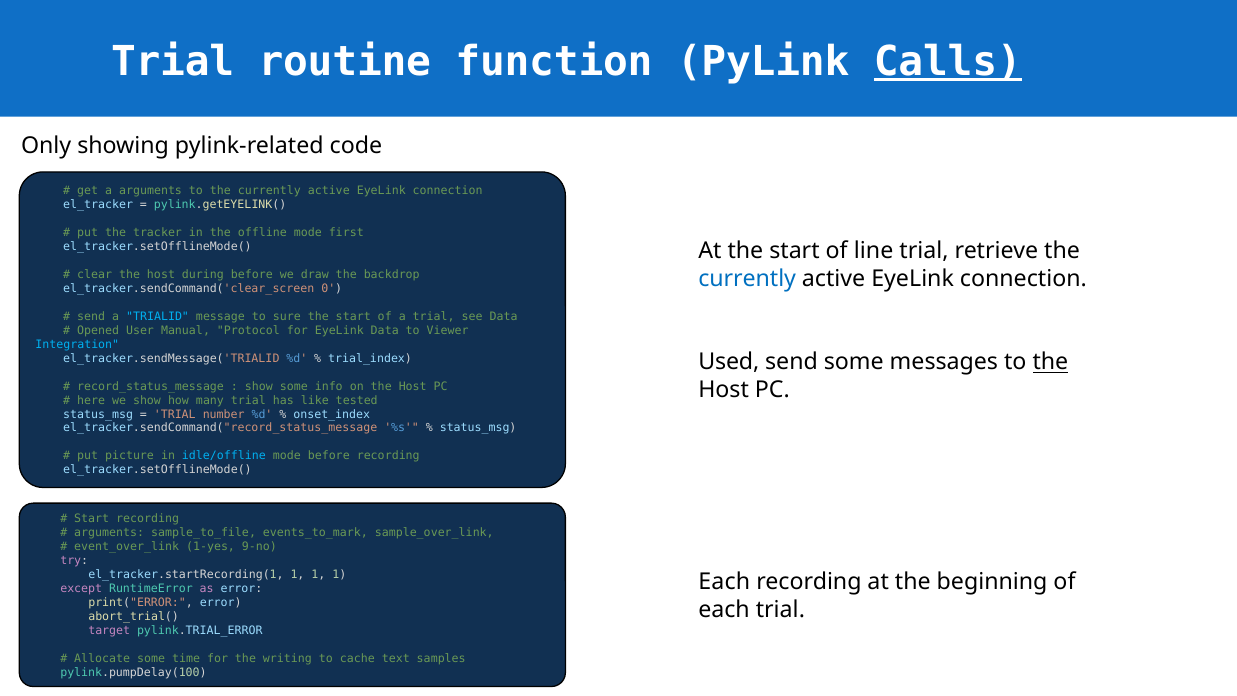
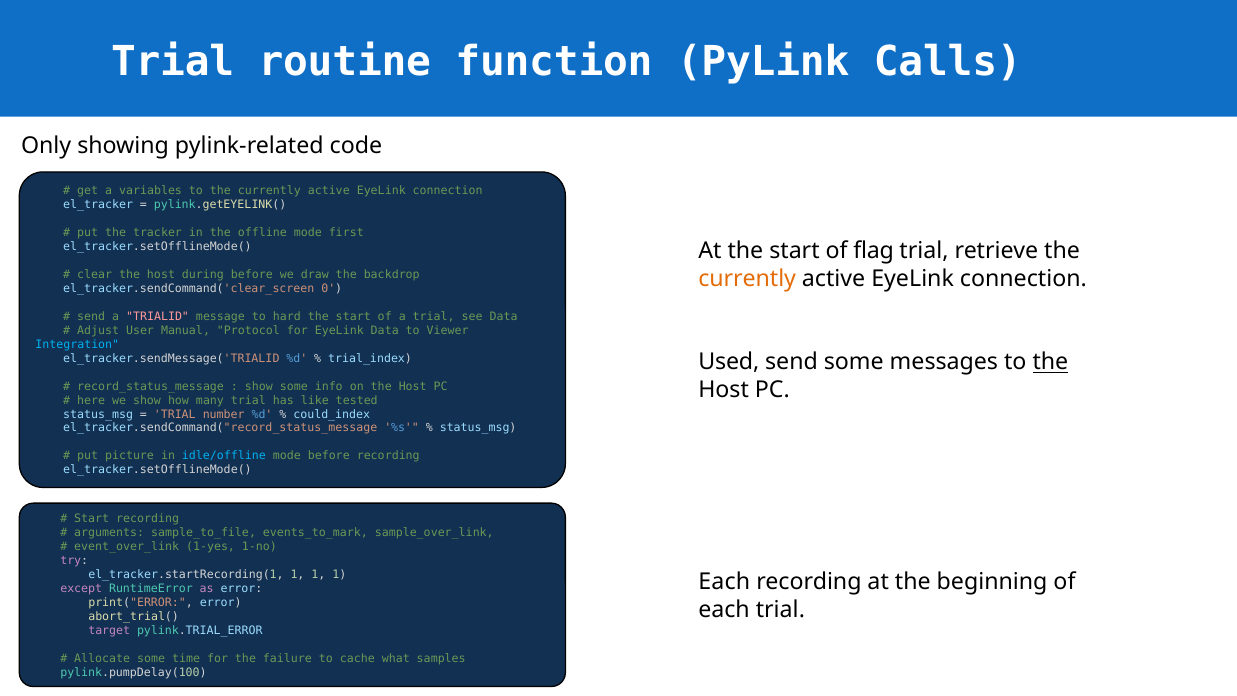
Calls underline: present -> none (948, 62)
a arguments: arguments -> variables (151, 191)
line: line -> flag (874, 251)
currently colour: blue -> orange (747, 279)
TRIALID colour: light blue -> pink (158, 316)
sure: sure -> hard (287, 316)
Opened: Opened -> Adjust (98, 330)
onset_index: onset_index -> could_index (332, 414)
9-no: 9-no -> 1-no (259, 547)
writing: writing -> failure (287, 658)
text: text -> what (396, 658)
